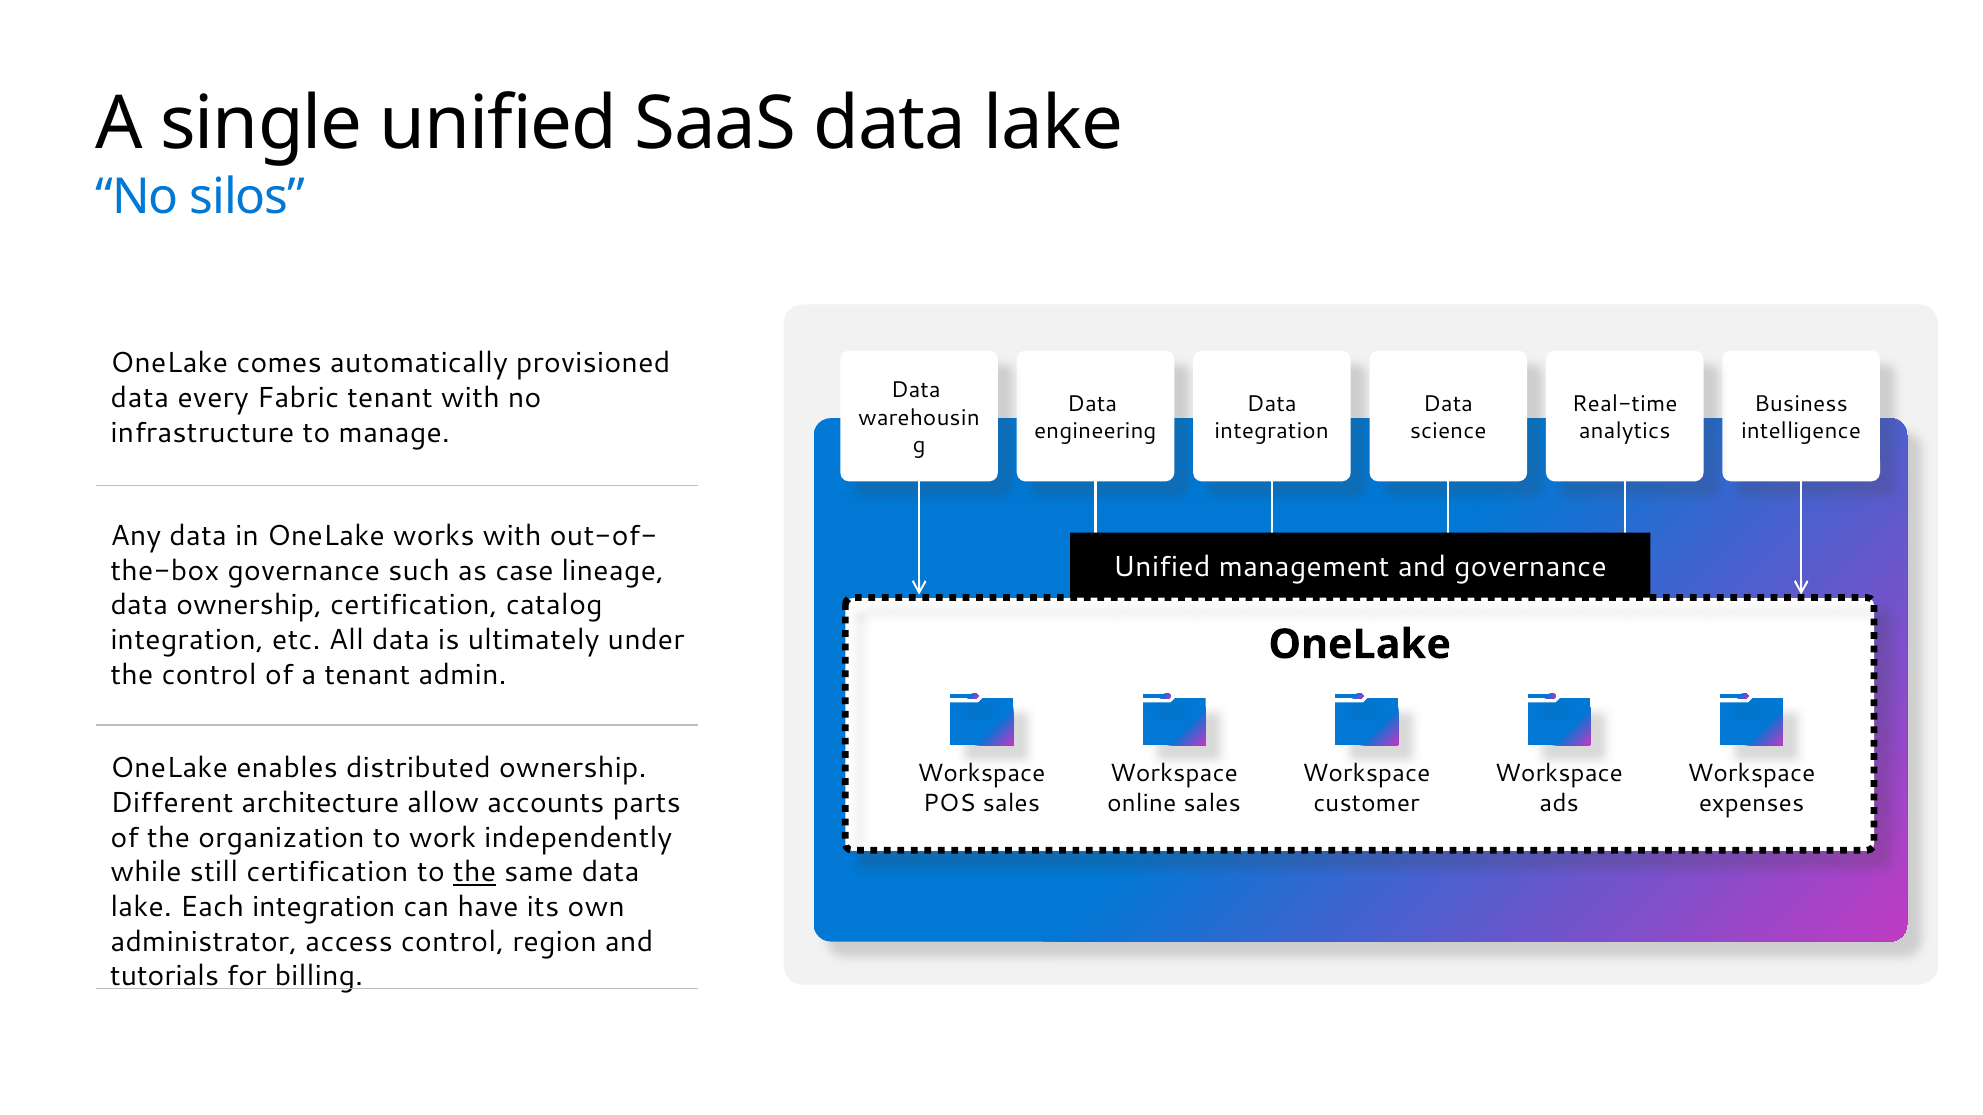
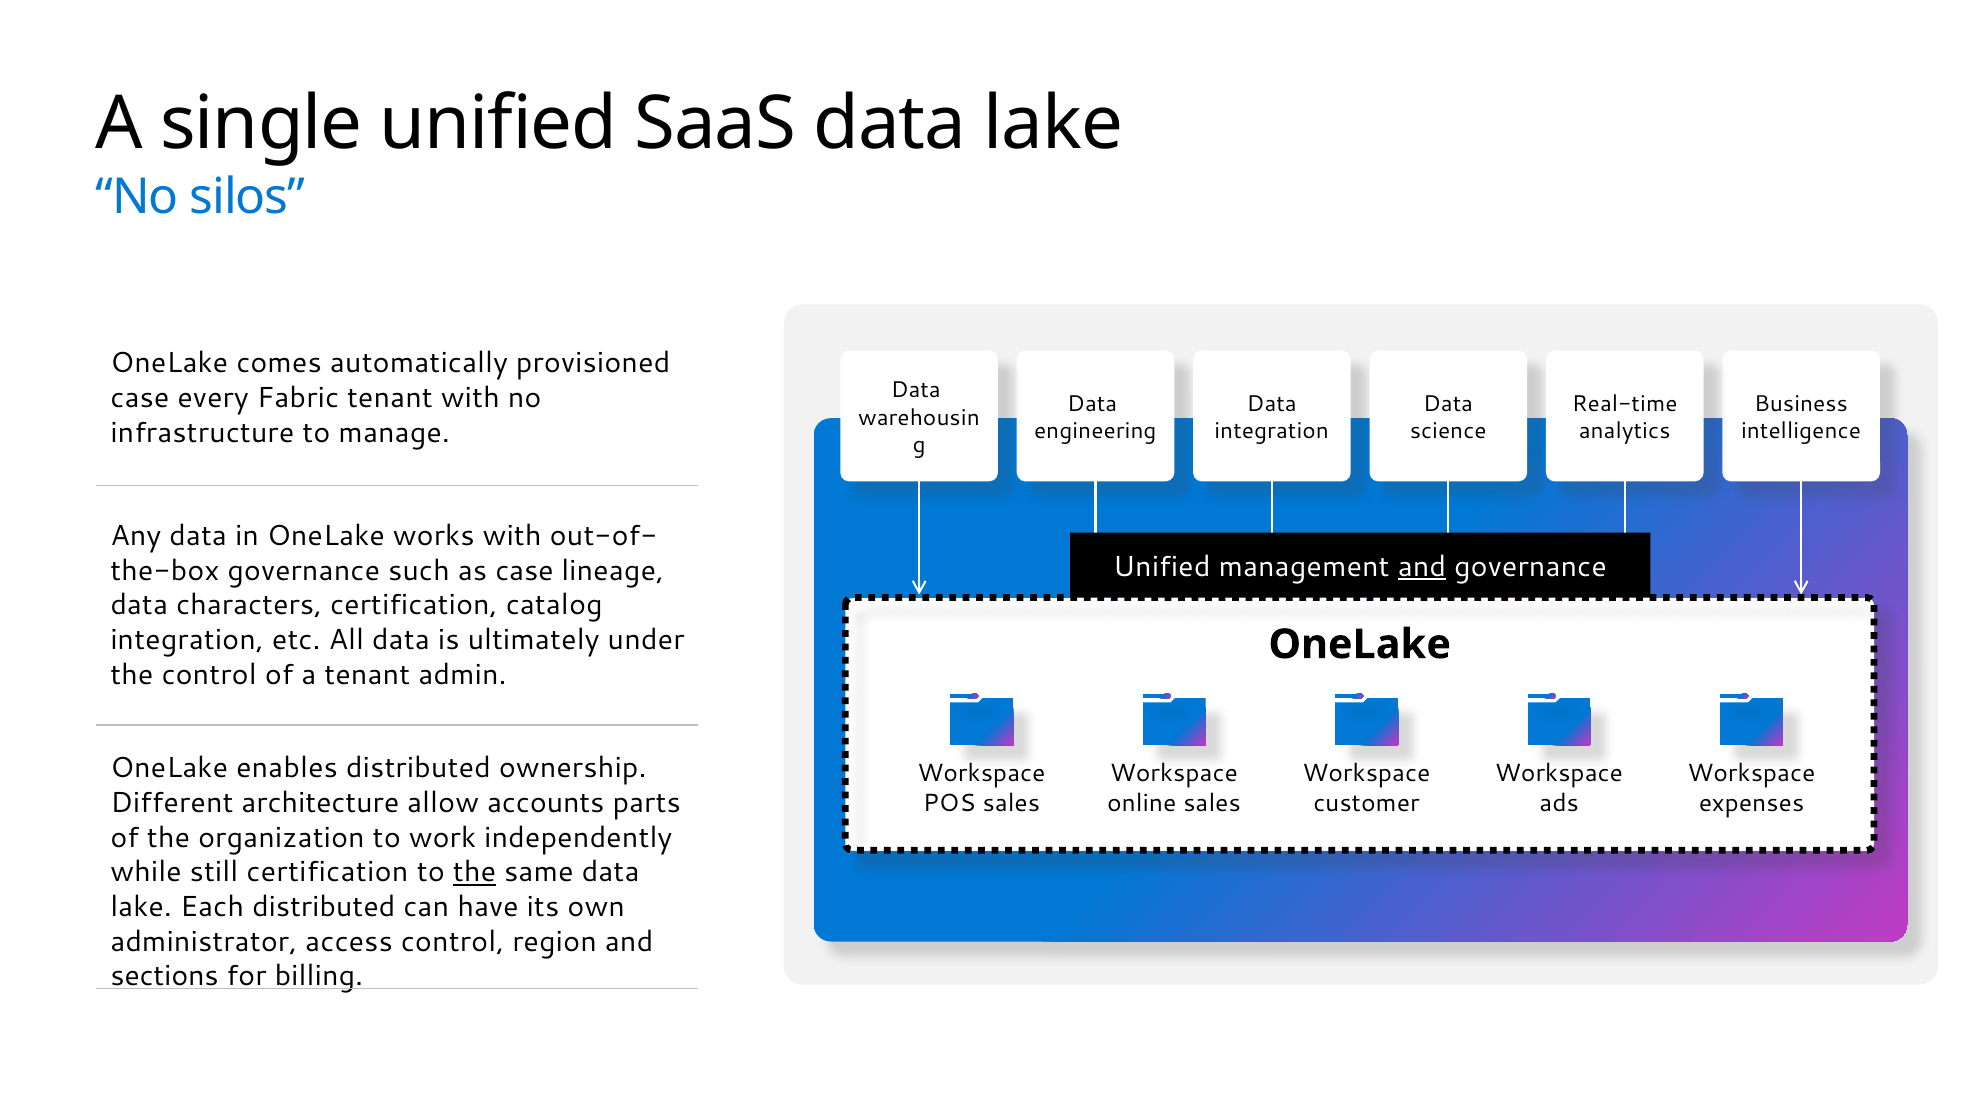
data: data -> case (140, 398)
and underline: none -> present (1422, 567)
data ownership: ownership -> characters (249, 606)
Each integration: integration -> distributed (324, 907)
tutorials: tutorials -> sections (165, 977)
